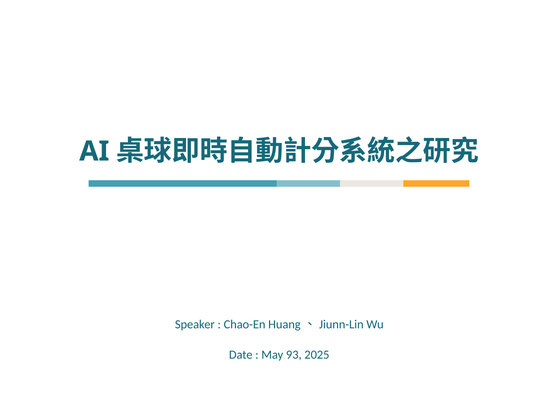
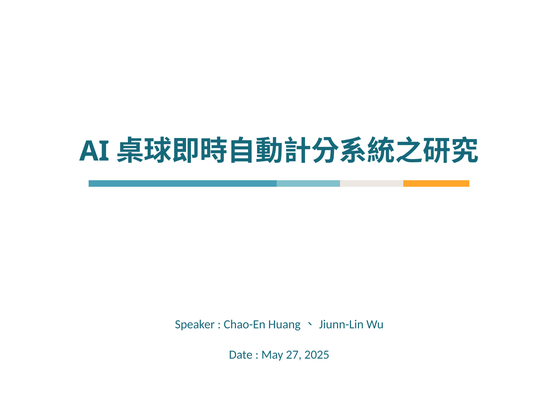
93: 93 -> 27 (294, 354)
